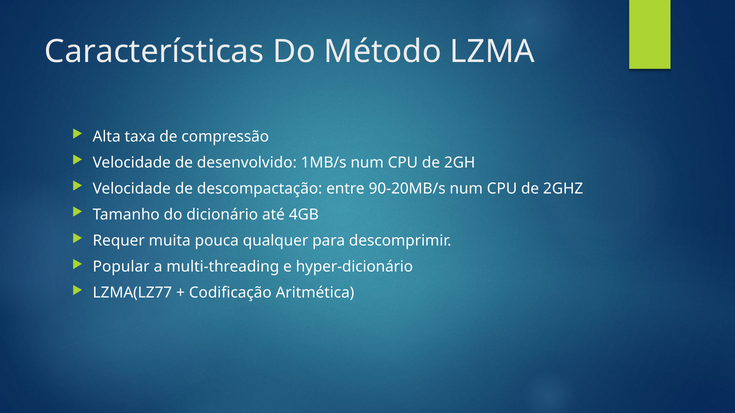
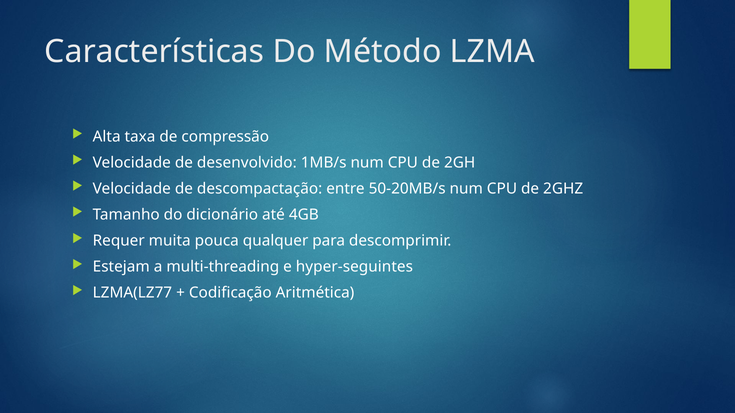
90-20MB/s: 90-20MB/s -> 50-20MB/s (407, 189)
Popular: Popular -> Estejam (121, 267)
hyper-dicionário: hyper-dicionário -> hyper-seguintes (354, 267)
